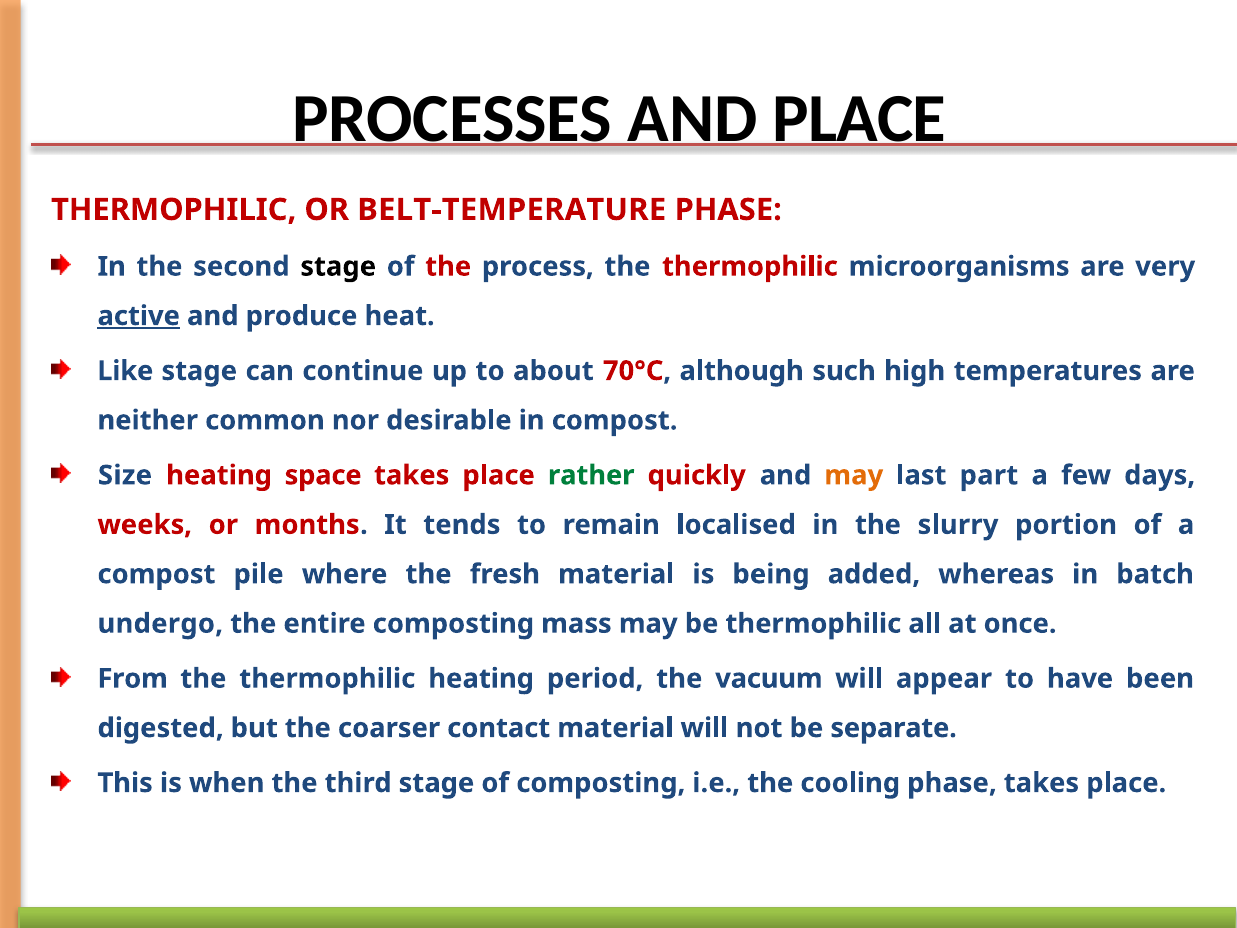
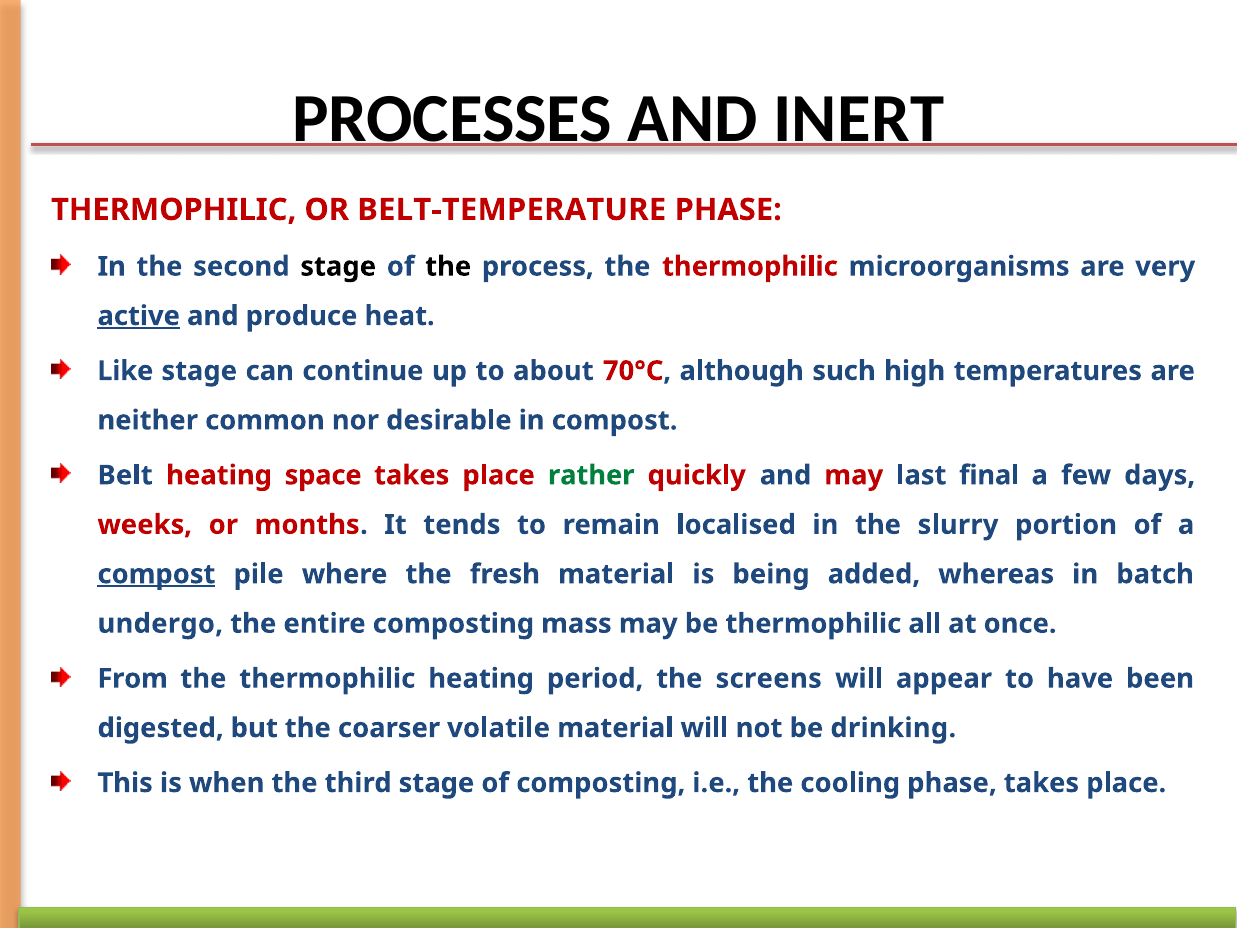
AND PLACE: PLACE -> INERT (859, 119)
the colour: red -> black (448, 266)
Size: Size -> Belt (125, 475)
may colour: orange -> red (854, 475)
part: part -> final (989, 475)
compost underline: none -> present (156, 574)
vacuum: vacuum -> screens (769, 678)
contact: contact -> volatile (499, 728)
separate: separate -> drinking (893, 728)
